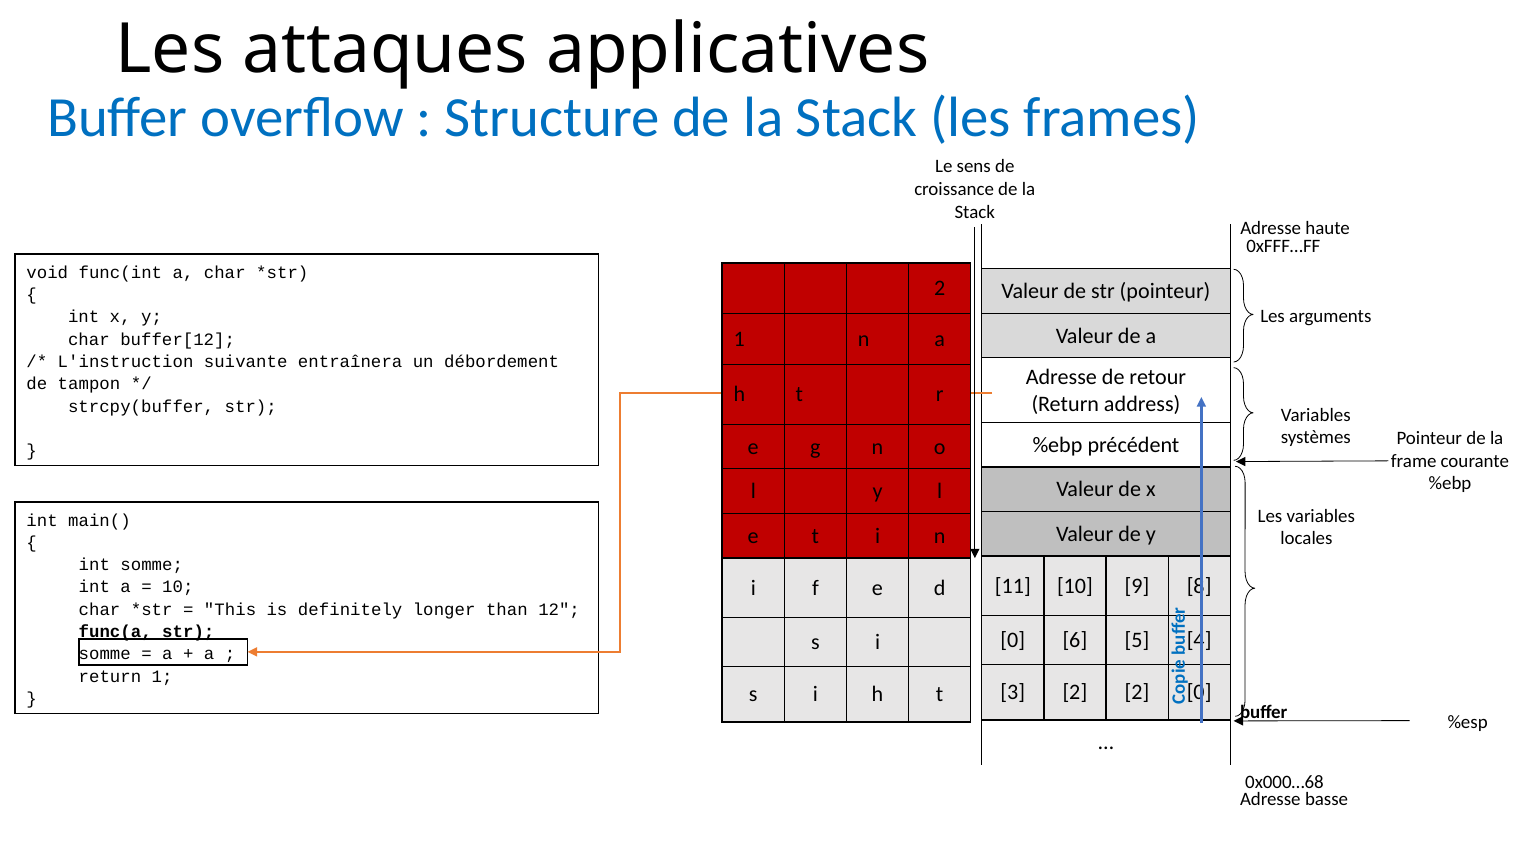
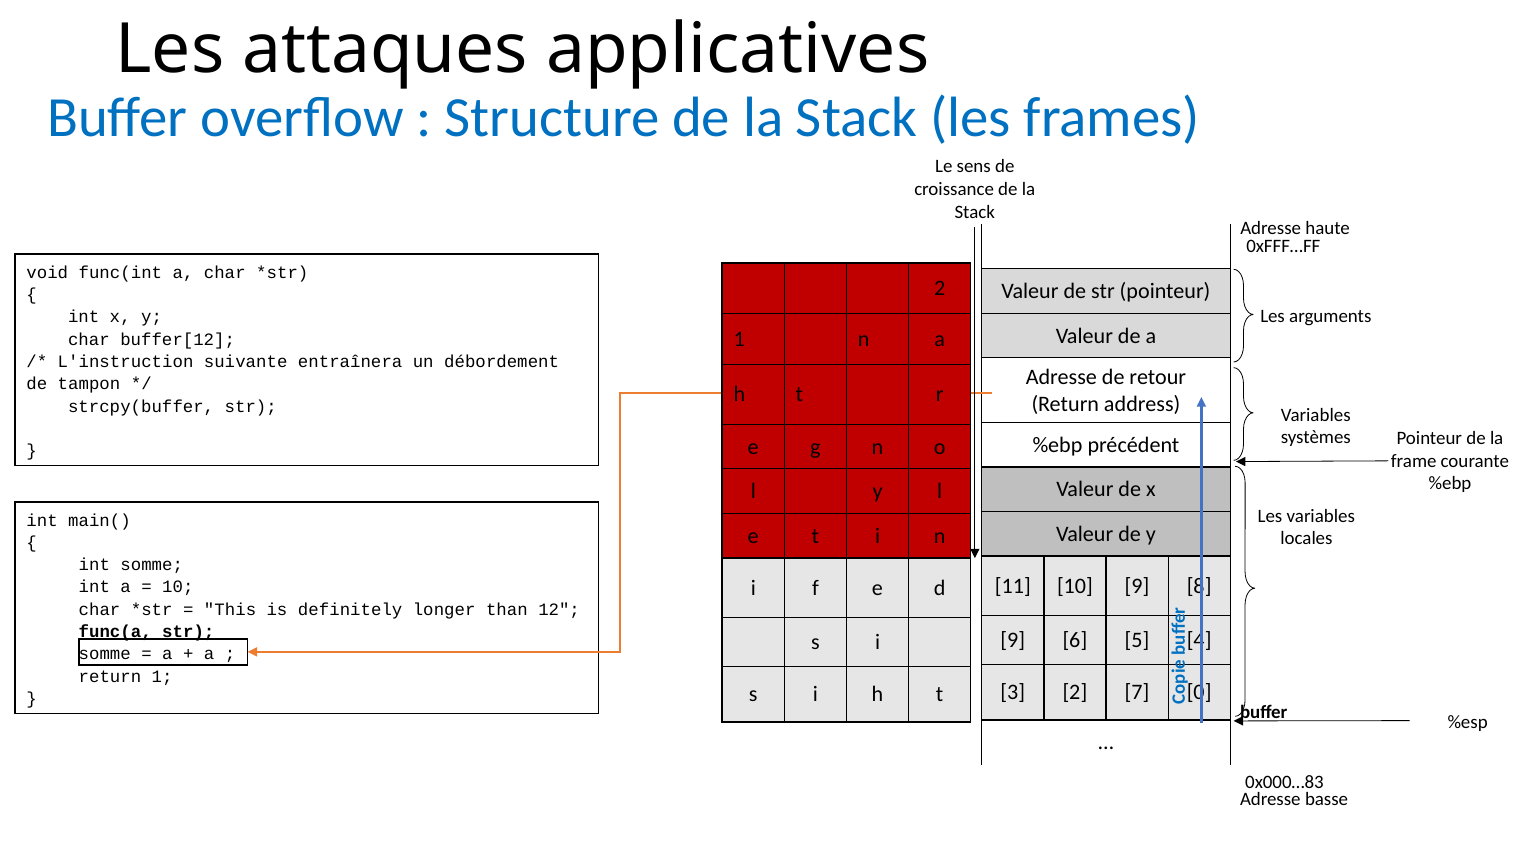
0: 0 -> 9 (1013, 641)
2 2: 2 -> 7 (1137, 693)
0x000…68: 0x000…68 -> 0x000…83 (1284, 782)
